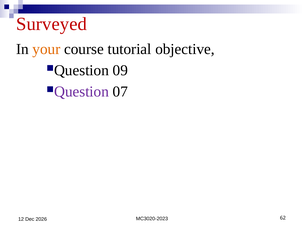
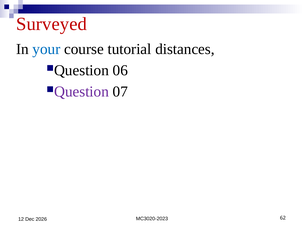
your colour: orange -> blue (46, 49)
objective: objective -> distances (185, 49)
09: 09 -> 06 (120, 70)
